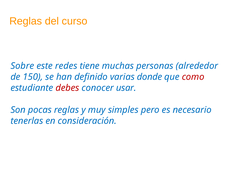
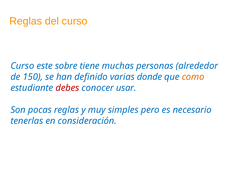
Sobre: Sobre -> Curso (22, 66)
redes: redes -> sobre (66, 66)
como colour: red -> orange (193, 77)
